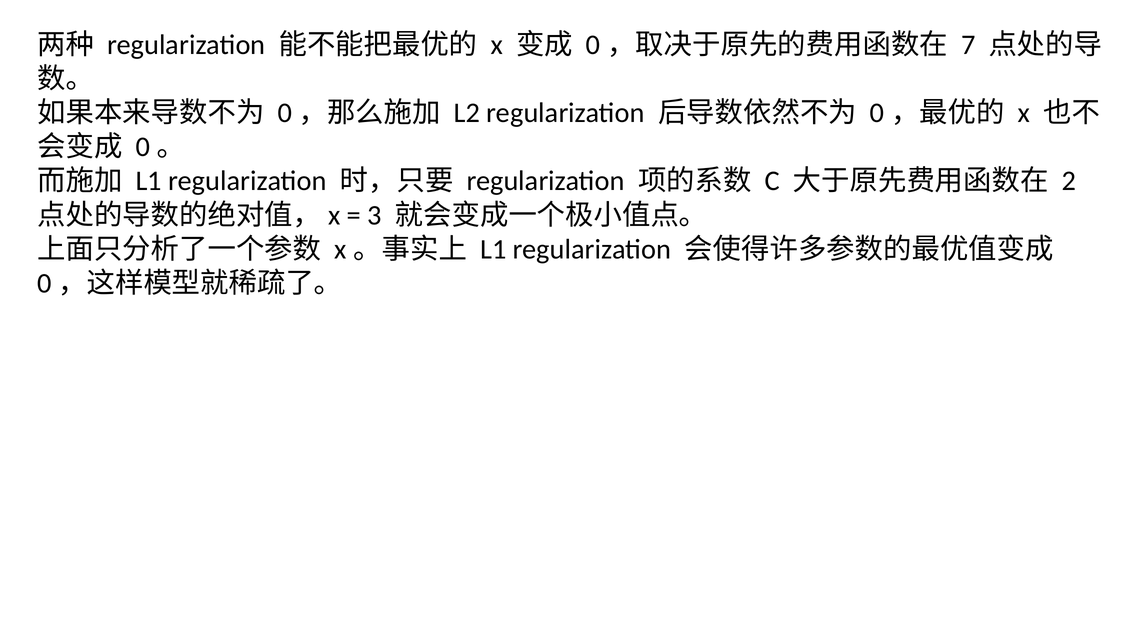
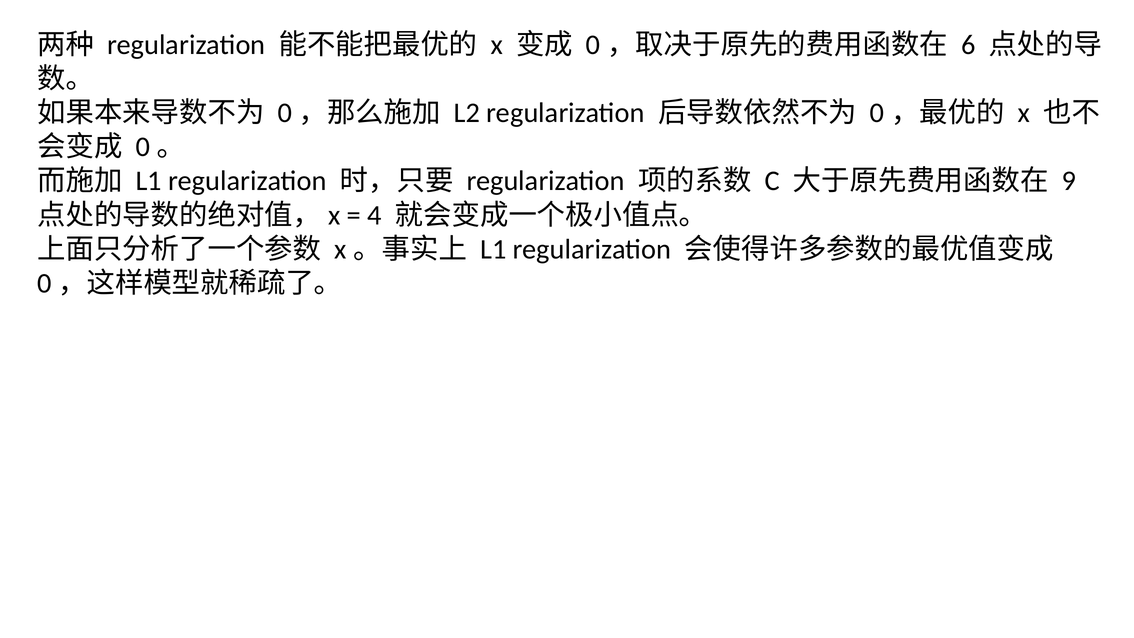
7: 7 -> 6 (968, 45)
2: 2 -> 9 (1069, 181)
3: 3 -> 4 (375, 215)
